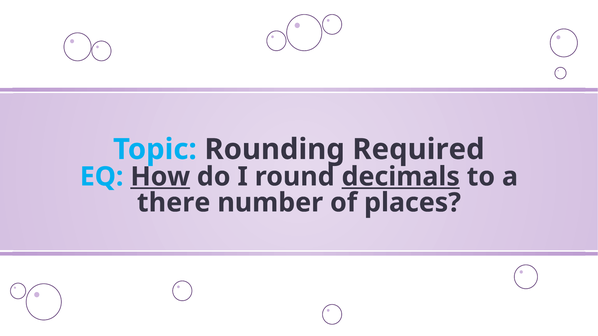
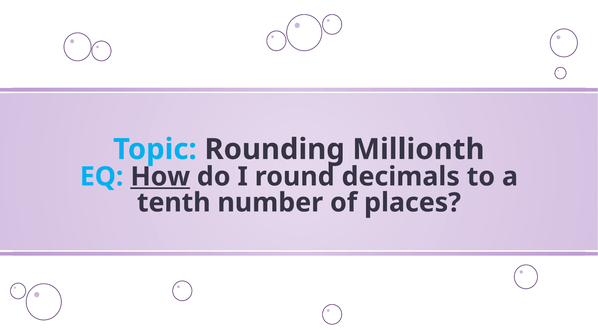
Required: Required -> Millionth (418, 150)
decimals underline: present -> none (401, 177)
there: there -> tenth (174, 203)
